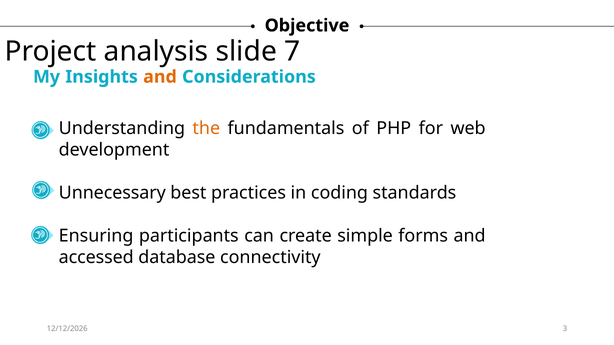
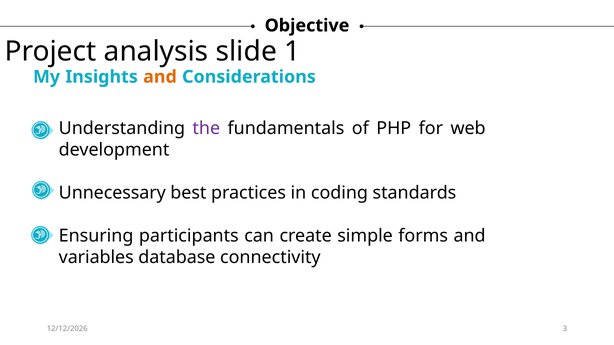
7: 7 -> 1 (292, 52)
the colour: orange -> purple (206, 129)
accessed: accessed -> variables (96, 258)
